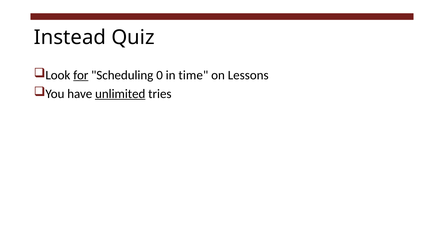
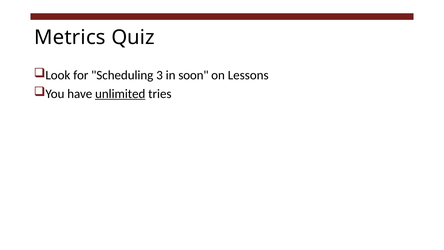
Instead: Instead -> Metrics (70, 37)
for underline: present -> none (81, 75)
0: 0 -> 3 (160, 75)
time: time -> soon (193, 75)
